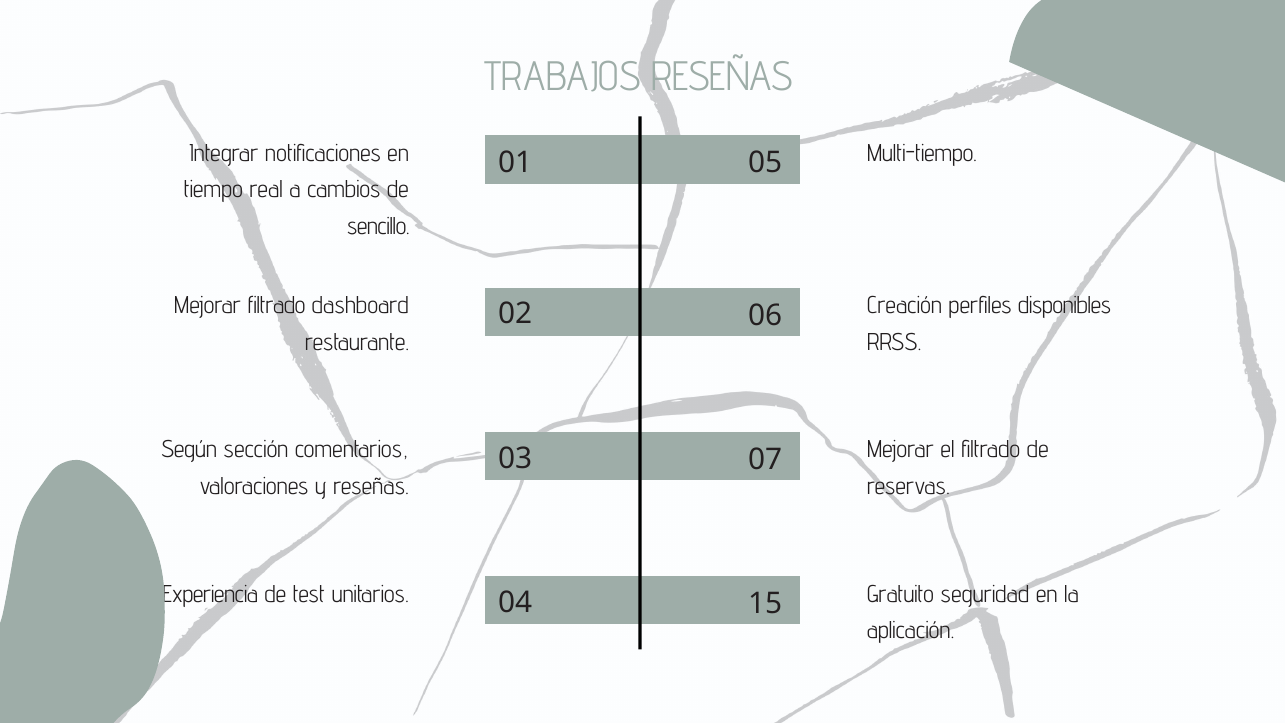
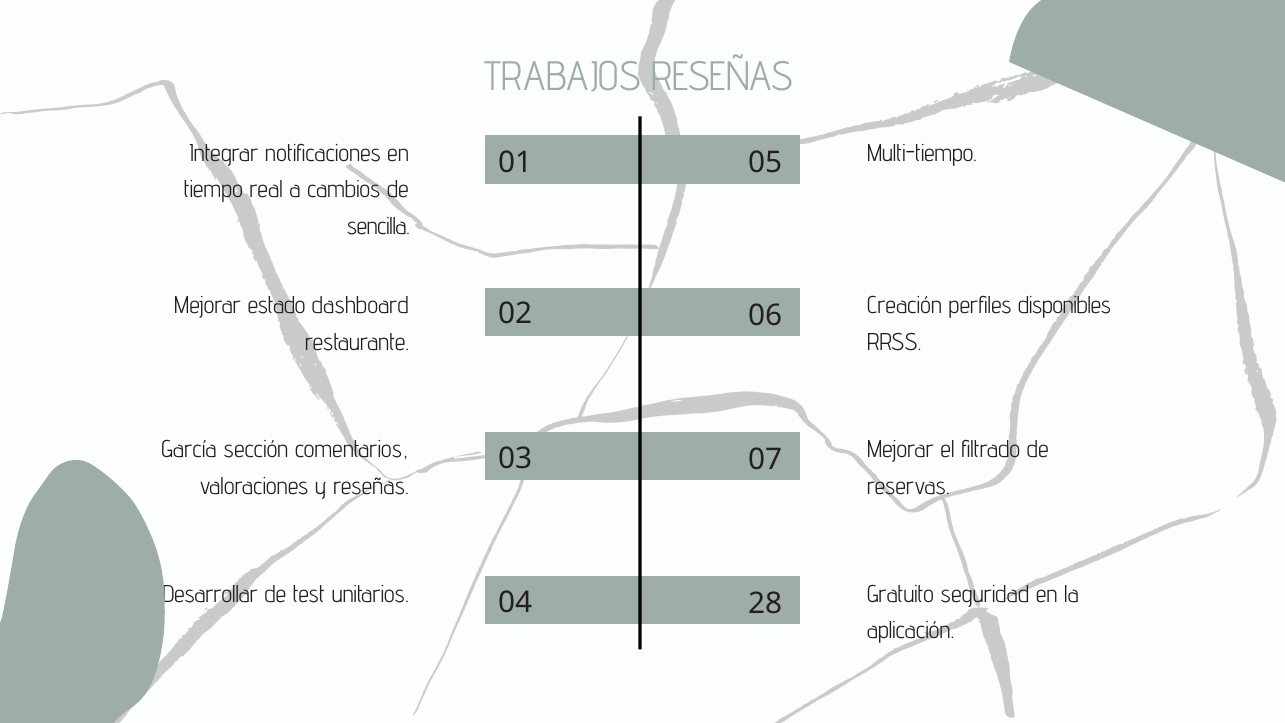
sencillo: sencillo -> sencilla (378, 226)
Mejorar filtrado: filtrado -> estado (277, 306)
Según: Según -> García (189, 450)
Experiencia: Experiencia -> Desarrollar (210, 594)
15: 15 -> 28 (765, 603)
